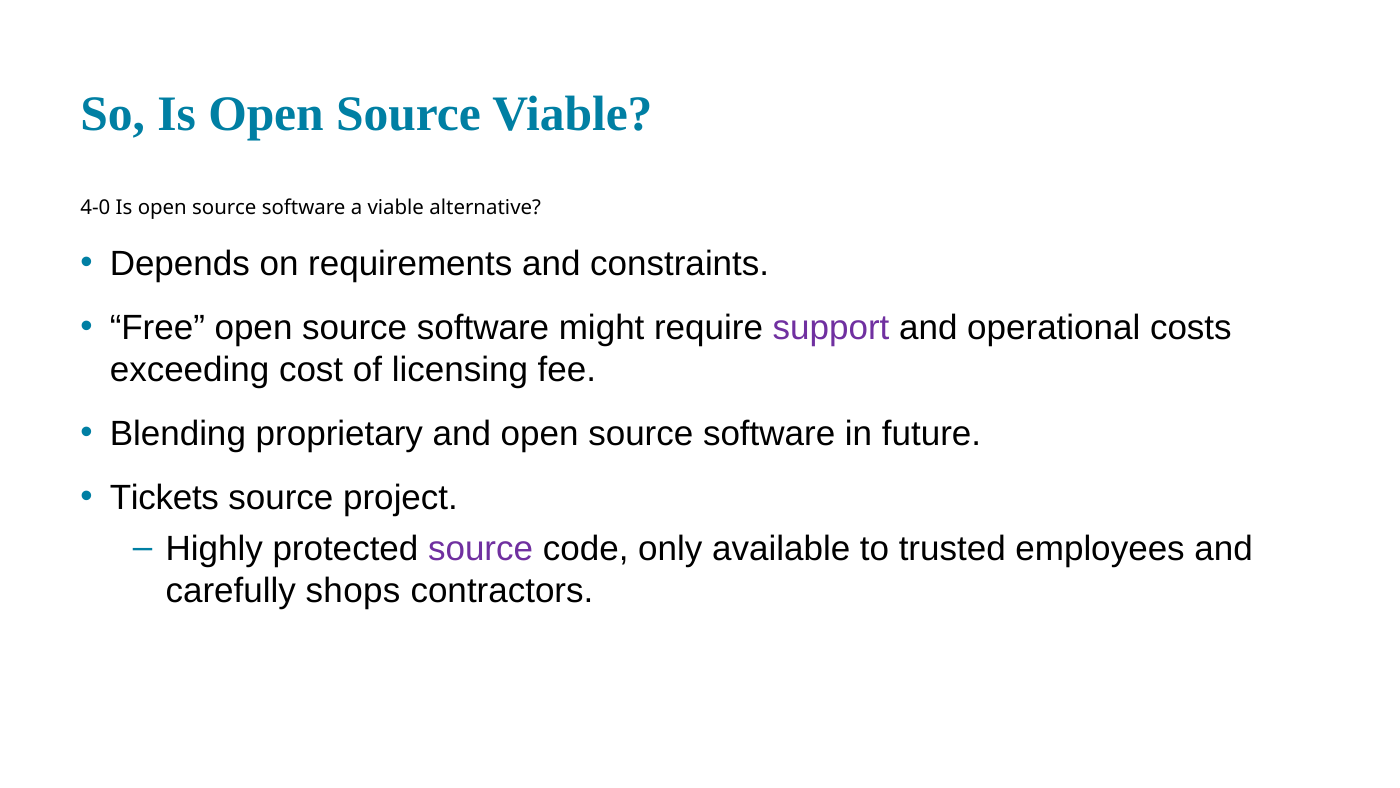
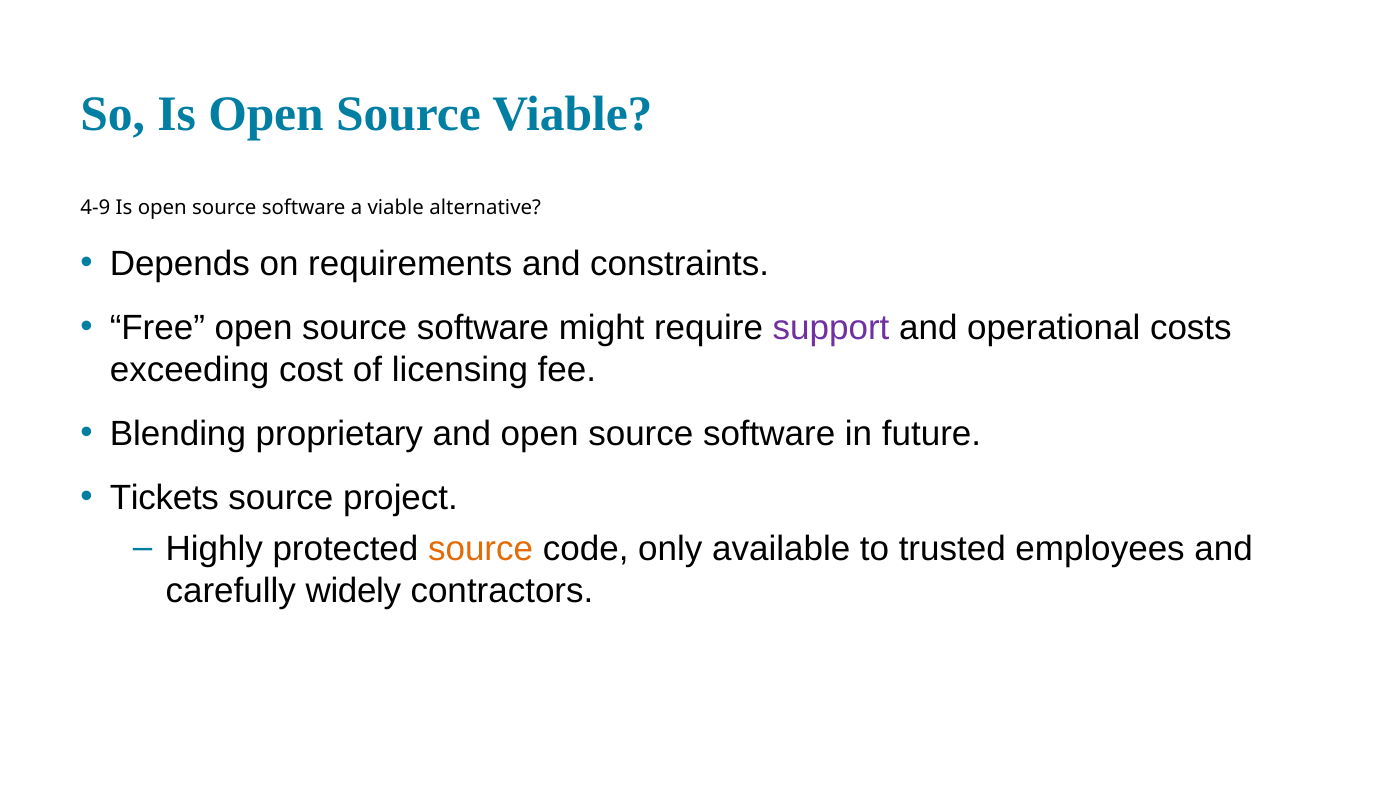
4-0: 4-0 -> 4-9 (95, 208)
source colour: purple -> orange (481, 548)
shops: shops -> widely (353, 590)
